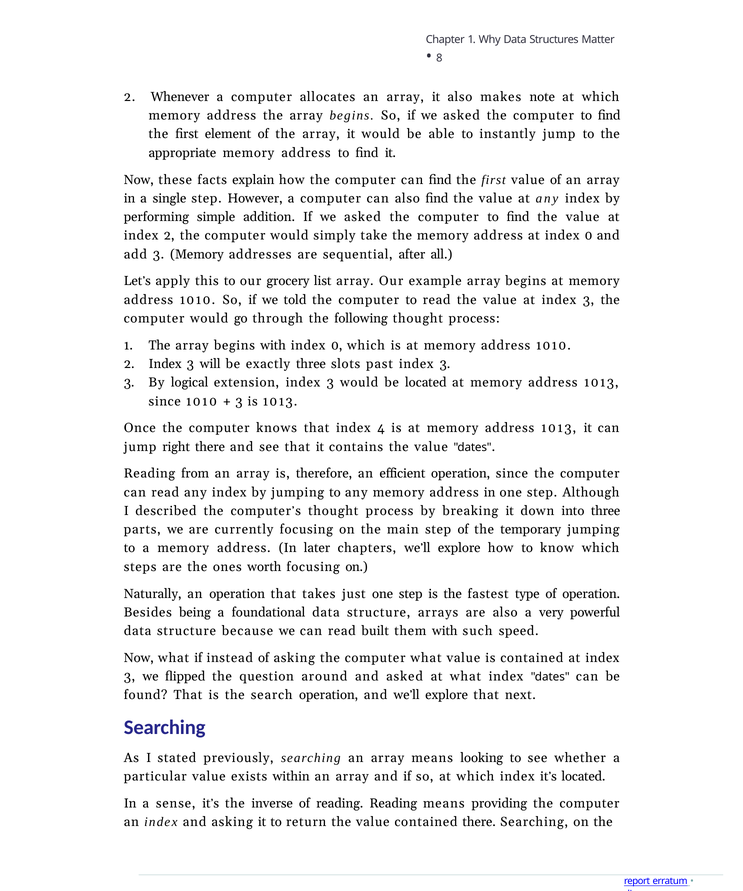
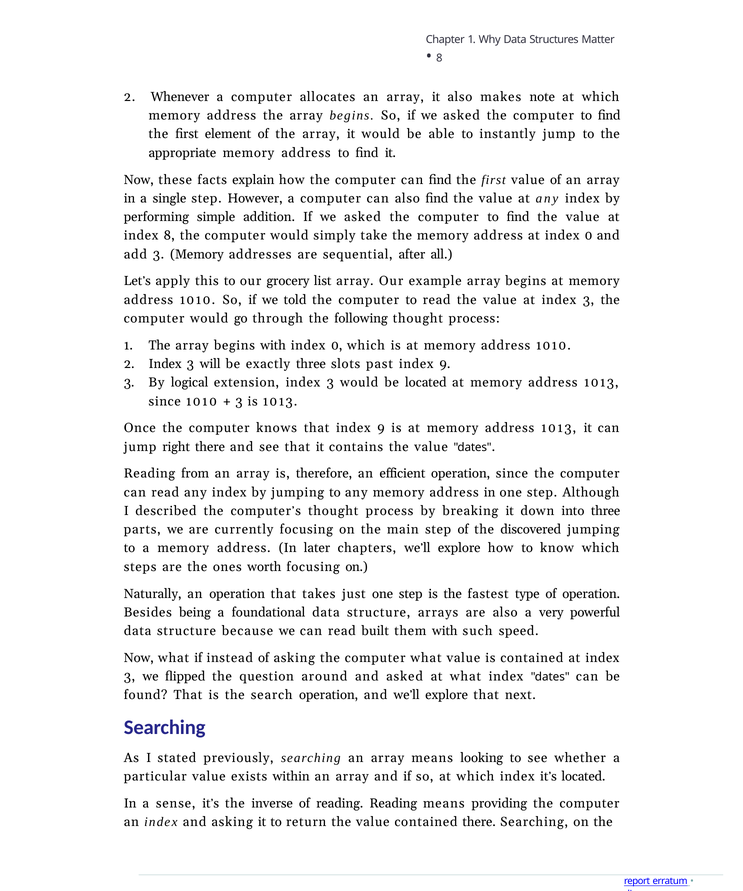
index 2: 2 -> 8 (169, 236)
past index 3: 3 -> 9 (445, 364)
that index 4: 4 -> 9 (381, 428)
temporary: temporary -> discovered (531, 530)
